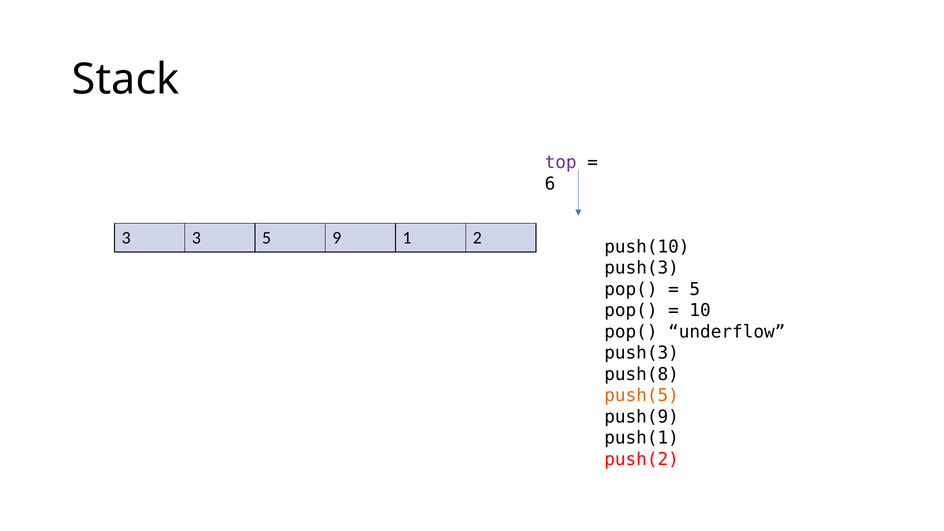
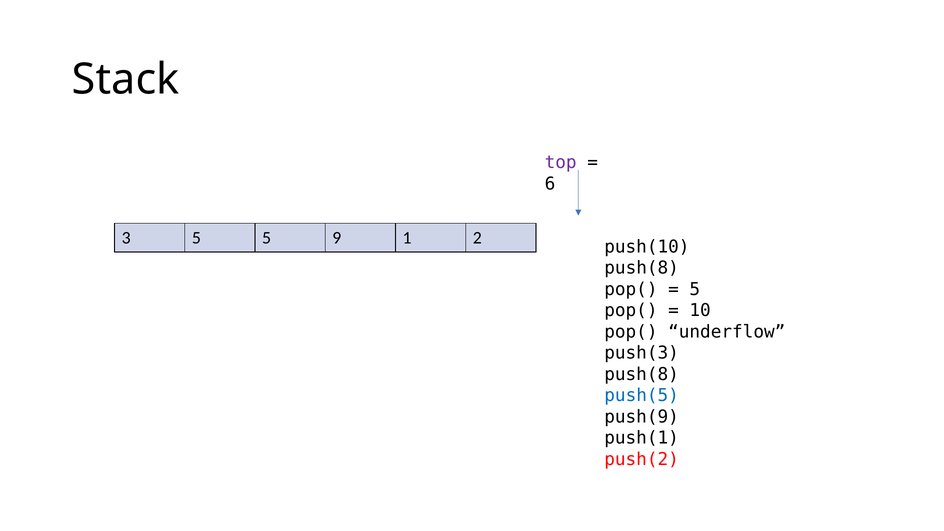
3 3: 3 -> 5 (196, 238)
push(3: push(3 -> push(8 (642, 268)
push(5 colour: orange -> blue (642, 395)
